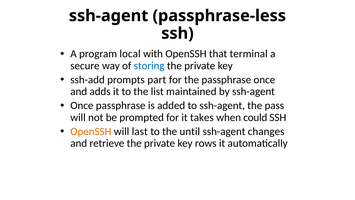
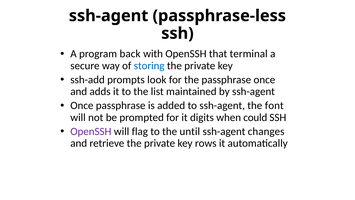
local: local -> back (130, 54)
part: part -> look (157, 80)
pass: pass -> font (274, 105)
takes: takes -> digits (202, 117)
OpenSSH colour: orange -> purple (91, 131)
last: last -> flag (140, 131)
